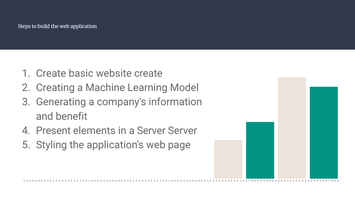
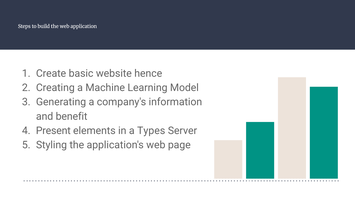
website create: create -> hence (148, 73)
a Server: Server -> Types (151, 130)
